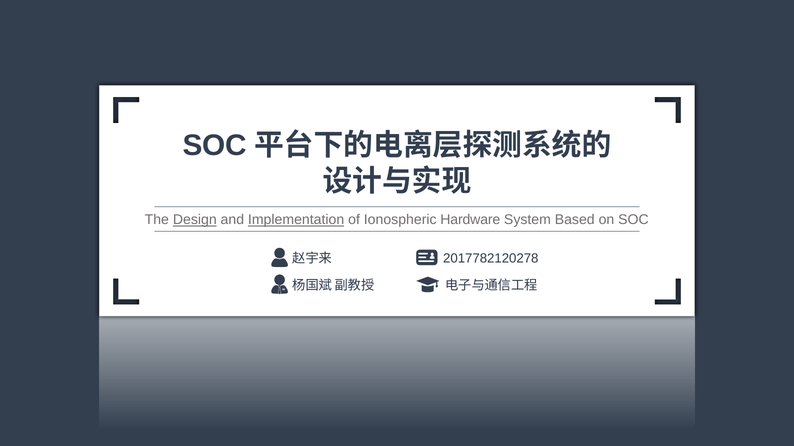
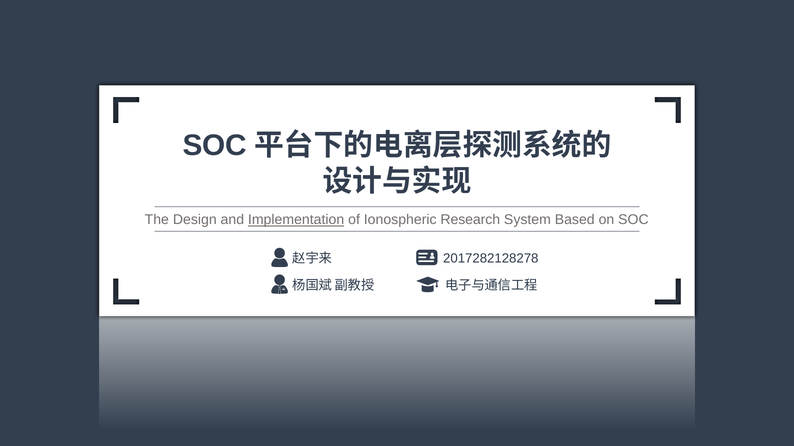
Design underline: present -> none (195, 220)
Hardware: Hardware -> Research (470, 220)
2017782120278: 2017782120278 -> 2017282128278 (491, 259)
